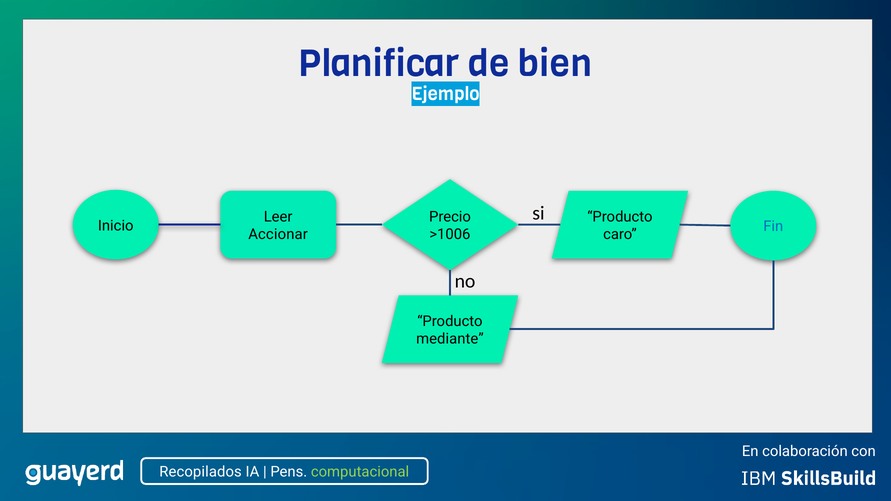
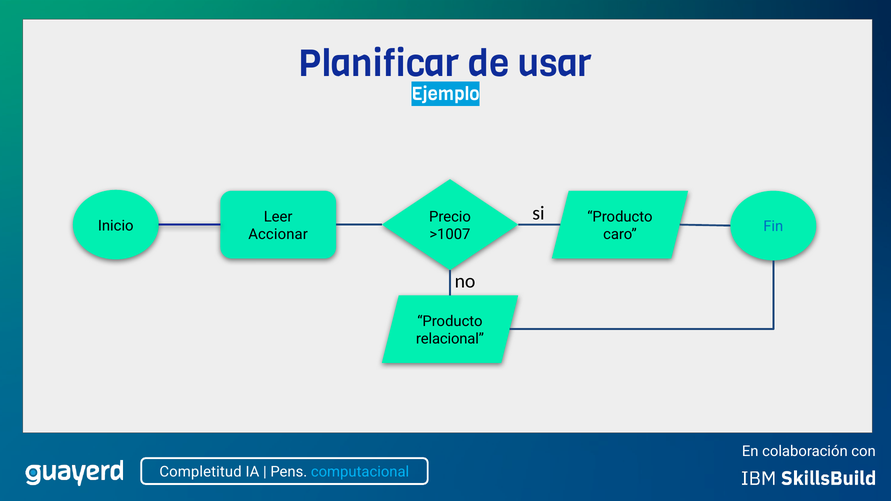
bien: bien -> usar (555, 64)
>1006: >1006 -> >1007 (450, 235)
mediante: mediante -> relacional (450, 339)
Recopilados: Recopilados -> Completitud (201, 472)
computacional colour: light green -> light blue (360, 472)
